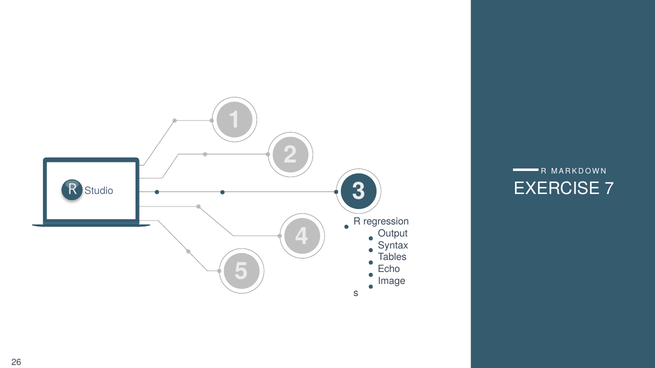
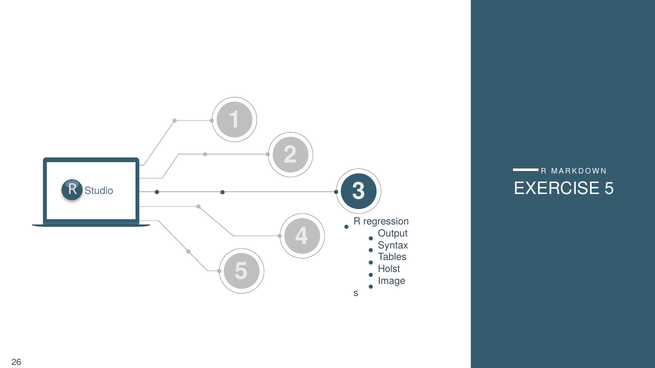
EXERCISE 7: 7 -> 5 (610, 189)
Echo: Echo -> Holst (389, 270)
